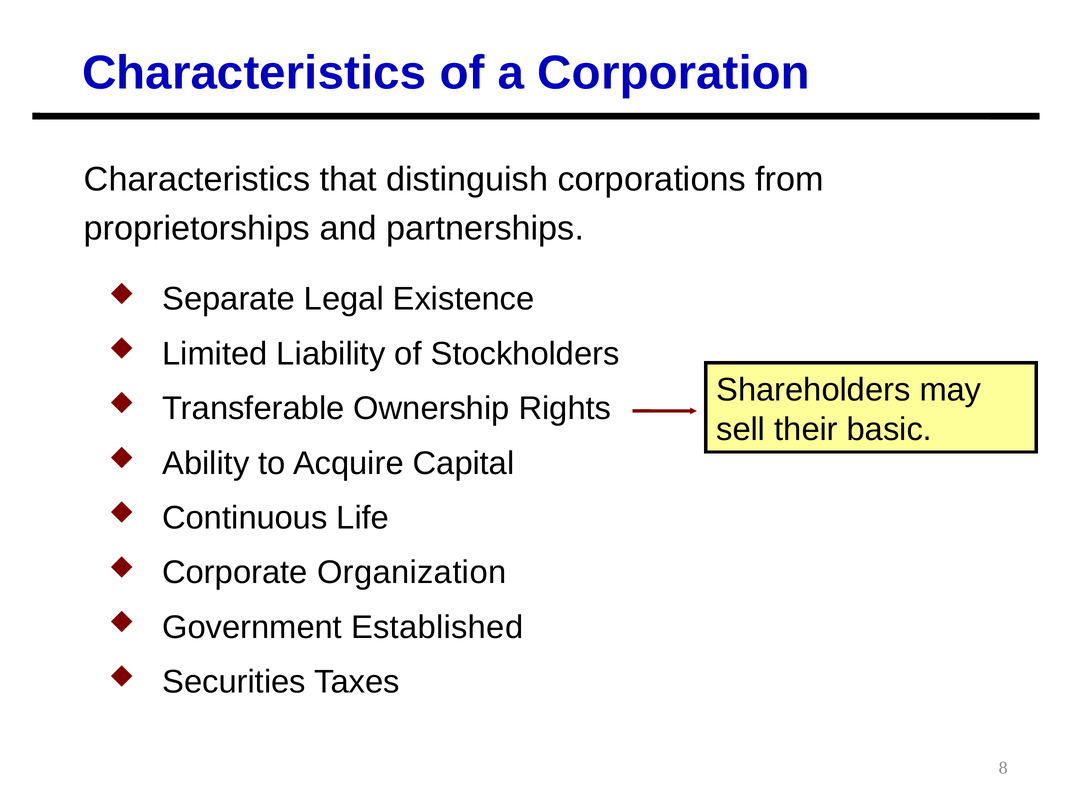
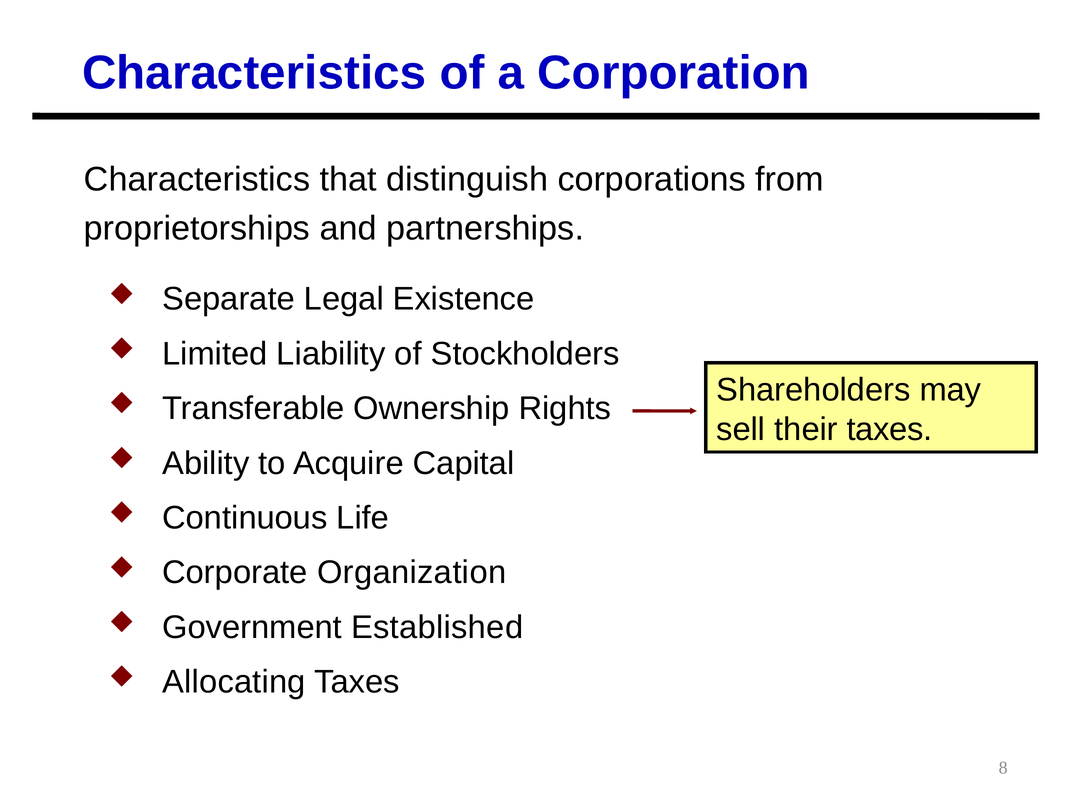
their basic: basic -> taxes (890, 429)
Securities: Securities -> Allocating (234, 682)
